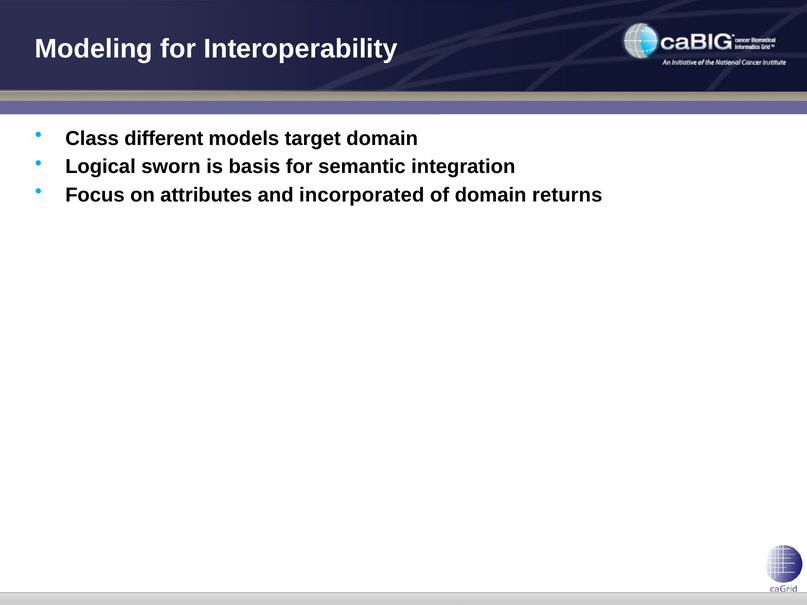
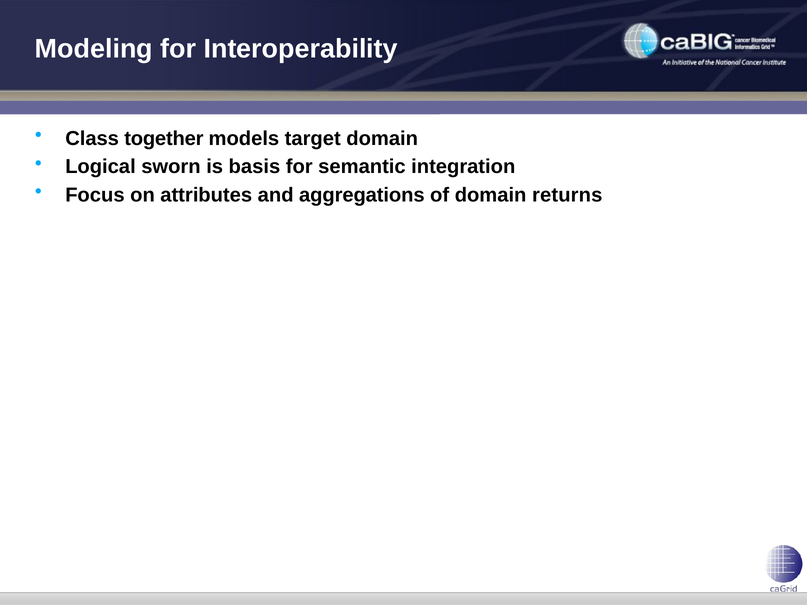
different: different -> together (164, 139)
incorporated: incorporated -> aggregations (362, 195)
